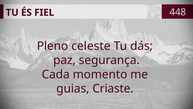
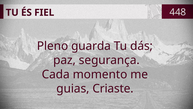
celeste: celeste -> guarda (91, 46)
